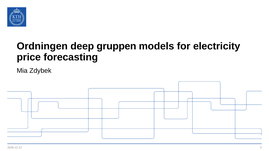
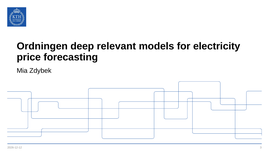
gruppen: gruppen -> relevant (116, 46)
